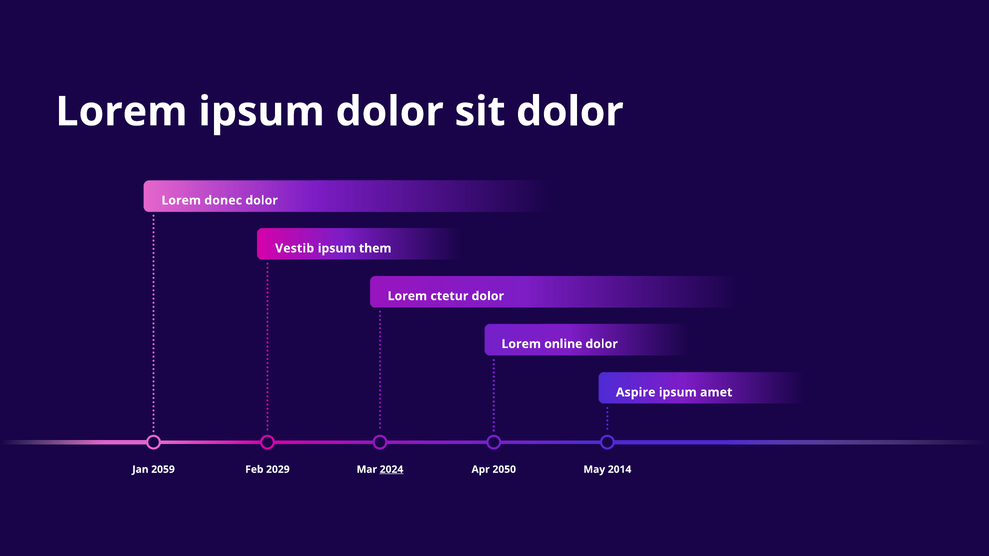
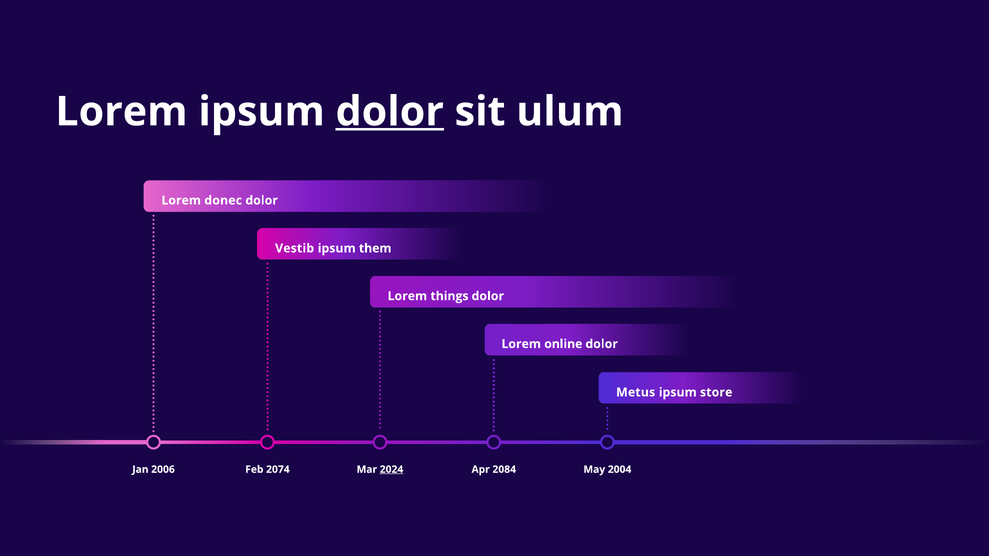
dolor underline: none -> present (390, 112)
sit dolor: dolor -> ulum (570, 112)
ctetur: ctetur -> things (449, 296)
Aspire: Aspire -> Metus (636, 393)
amet: amet -> store (716, 393)
2059: 2059 -> 2006 (163, 470)
2029: 2029 -> 2074 (278, 470)
2050: 2050 -> 2084 (504, 470)
2014: 2014 -> 2004 (620, 470)
